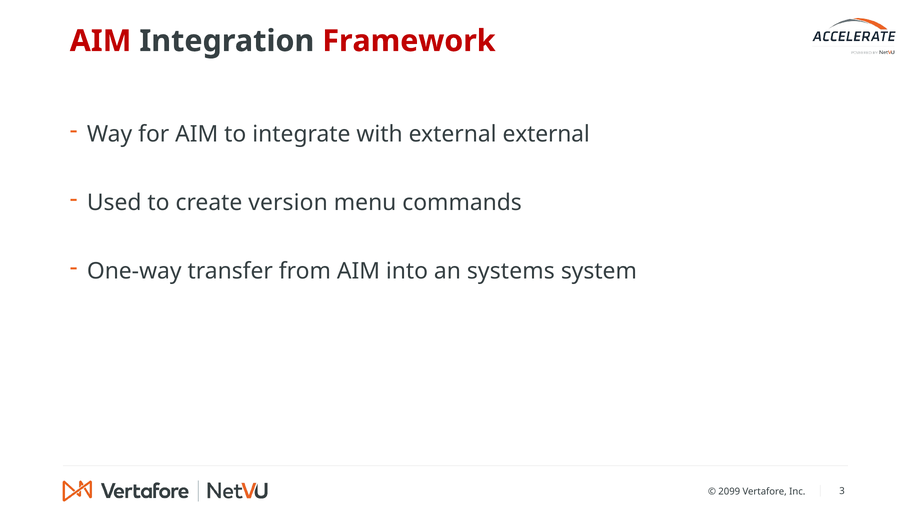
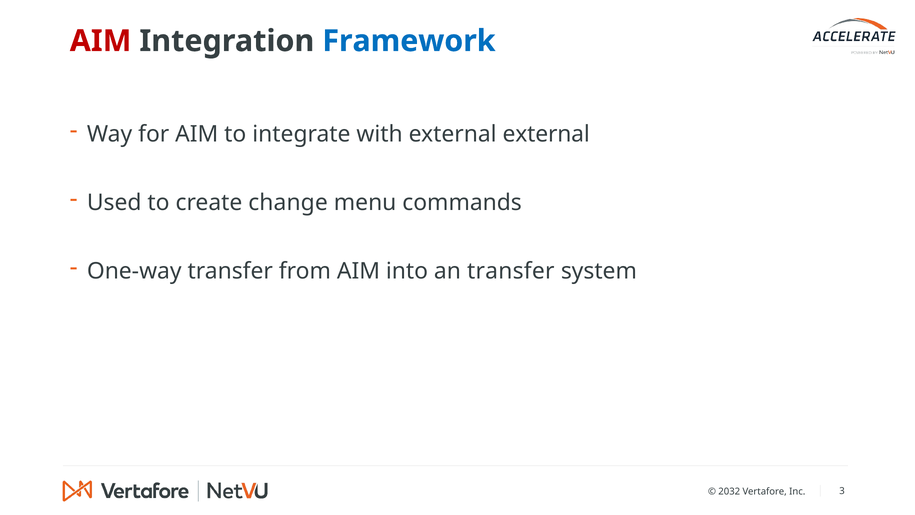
Framework colour: red -> blue (409, 41)
version: version -> change (288, 203)
an systems: systems -> transfer (511, 271)
2099: 2099 -> 2032 (729, 491)
